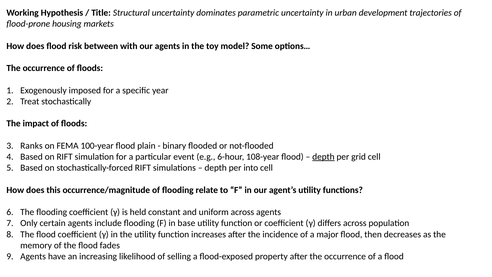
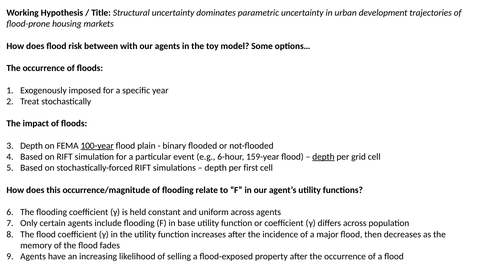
Ranks: Ranks -> Depth (32, 146)
100-year underline: none -> present (97, 146)
108-year: 108-year -> 159-year (263, 157)
into: into -> first (251, 168)
